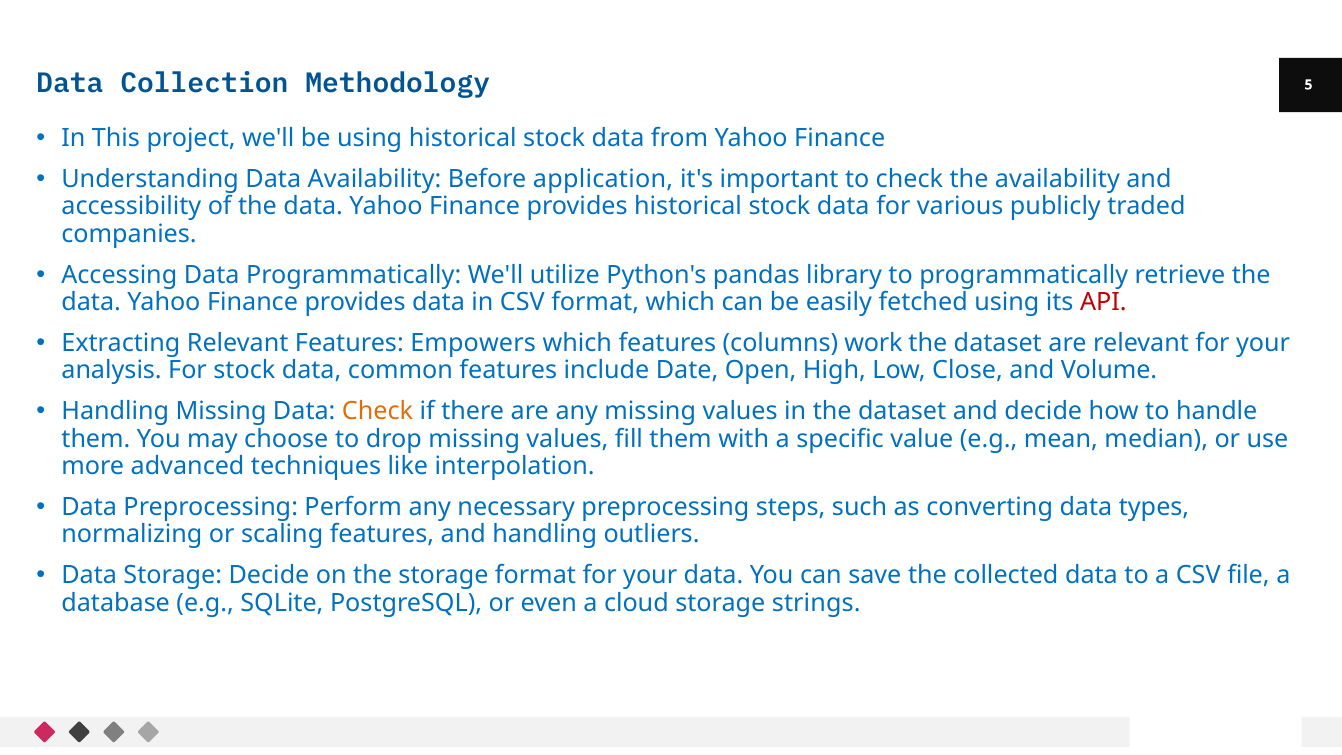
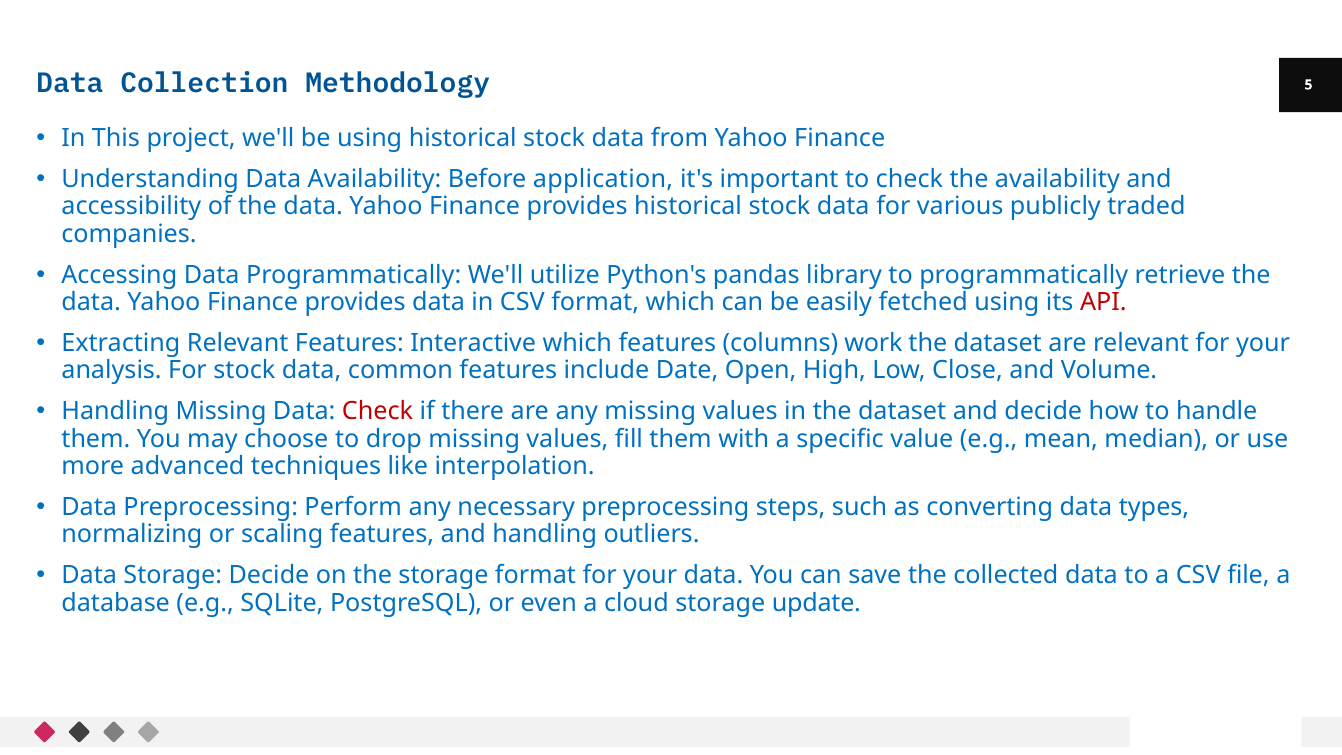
Empowers: Empowers -> Interactive (473, 343)
Check colour: orange -> red (377, 412)
strings: strings -> update (816, 603)
